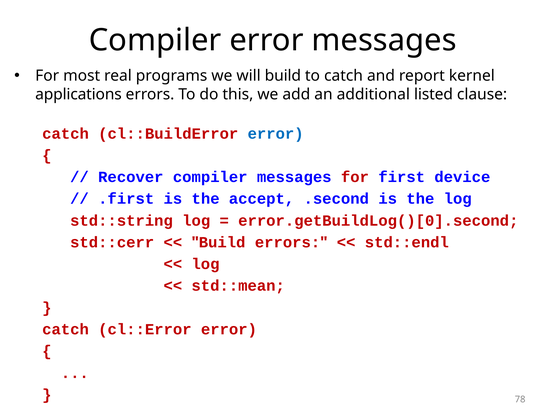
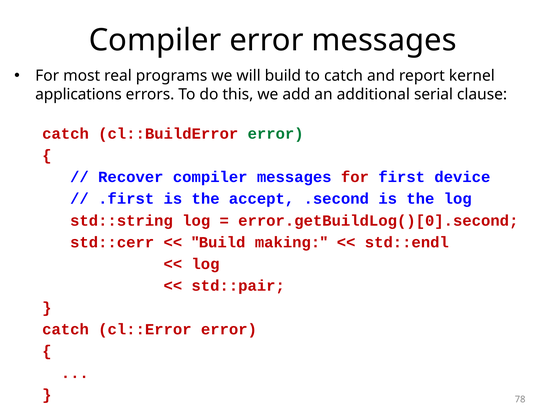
listed: listed -> serial (433, 95)
error colour: blue -> green (276, 134)
Build errors: errors -> making (288, 243)
std::mean: std::mean -> std::pair (238, 286)
